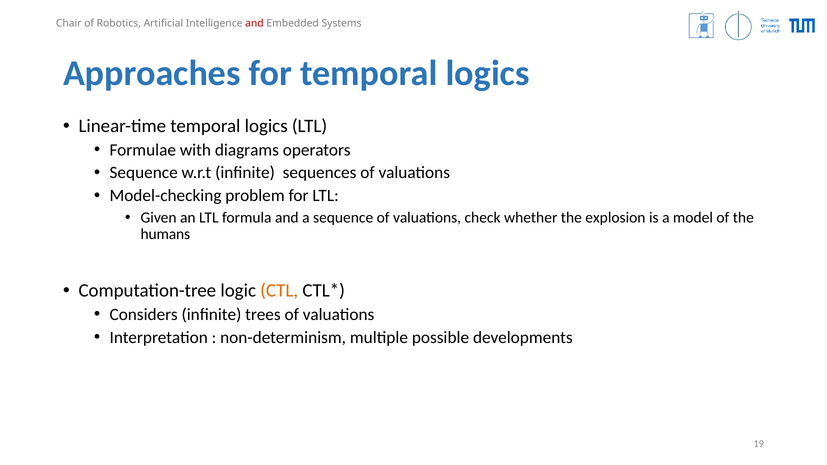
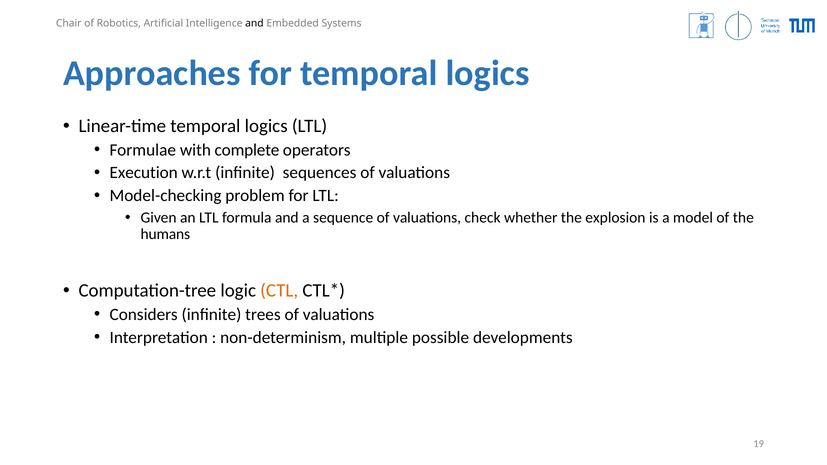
and colour: red -> black (254, 23)
diagrams: diagrams -> complete (247, 150)
Sequence: Sequence -> Execution (144, 173)
